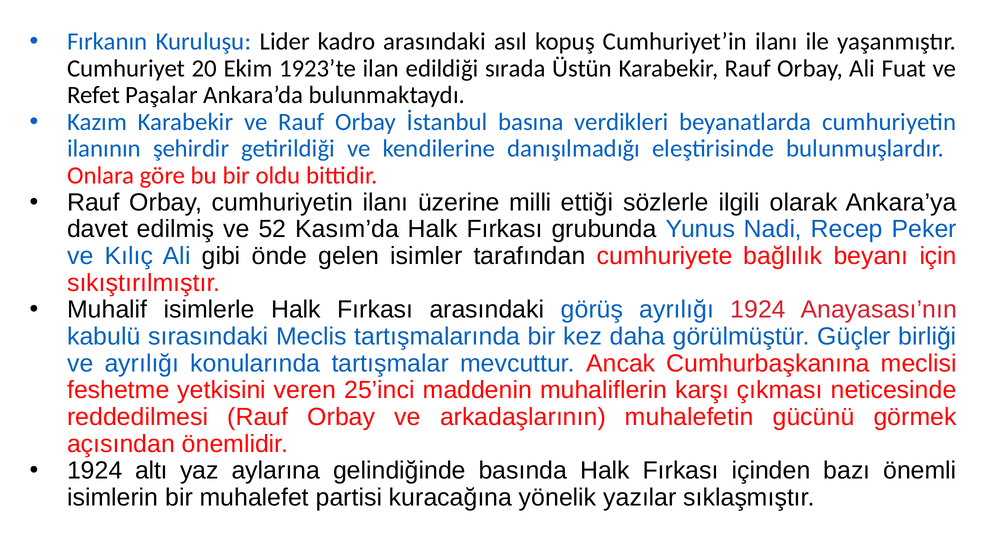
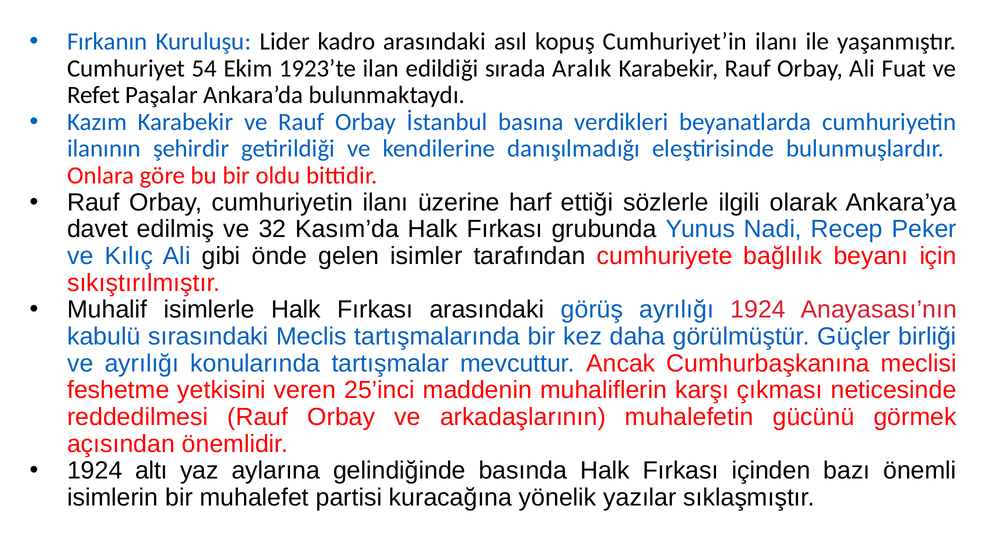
20: 20 -> 54 (204, 68)
Üstün: Üstün -> Aralık (582, 68)
milli: milli -> harf (530, 203)
52: 52 -> 32 (272, 230)
